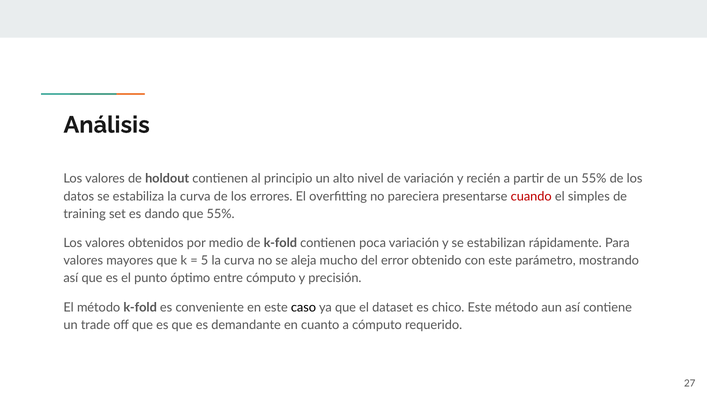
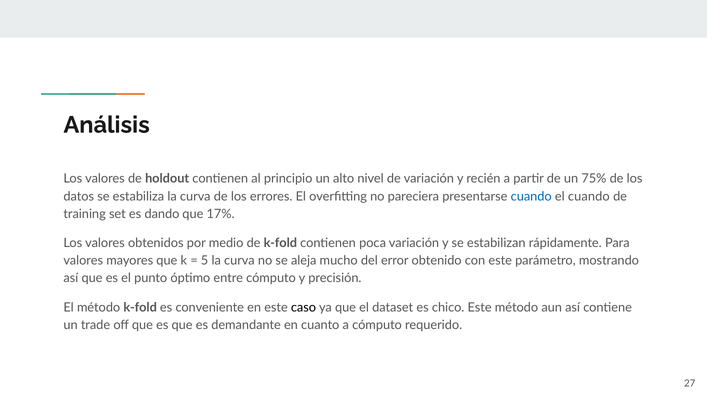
un 55%: 55% -> 75% (594, 179)
cuando colour: red -> blue (531, 196)
el simples: simples -> cuando (589, 196)
que 55%: 55% -> 17% (221, 214)
